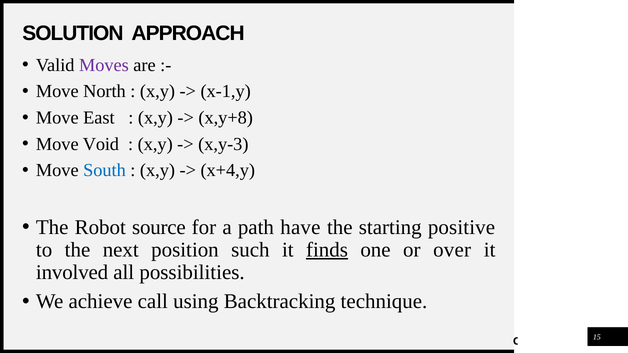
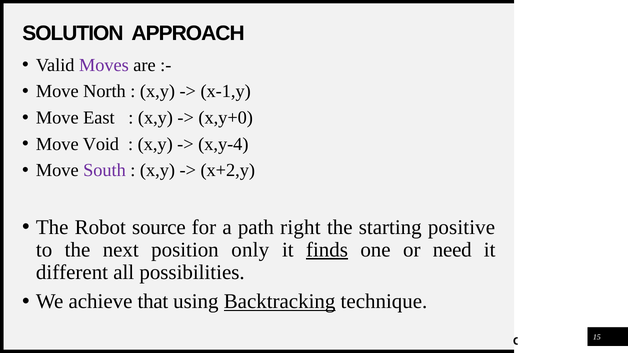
x,y+8: x,y+8 -> x,y+0 (226, 118)
x,y-3: x,y-3 -> x,y-4 (223, 144)
South colour: blue -> purple (104, 170)
x+4,y: x+4,y -> x+2,y (228, 170)
have: have -> right (300, 227)
such: such -> only (250, 250)
over: over -> need (452, 250)
involved: involved -> different (72, 273)
call: call -> that (153, 302)
Backtracking underline: none -> present (280, 302)
